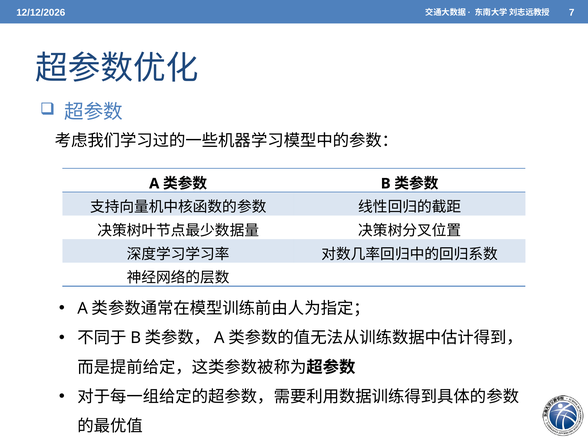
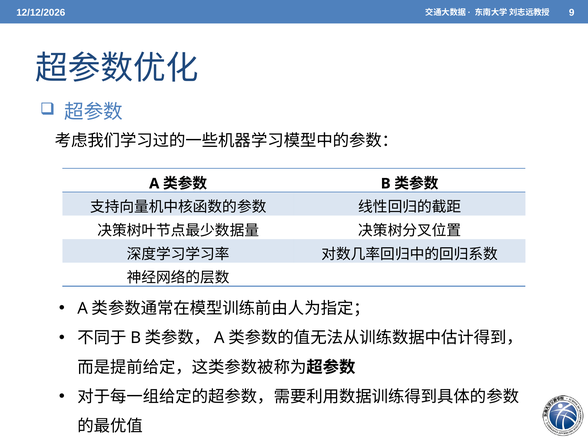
7: 7 -> 9 (572, 12)
